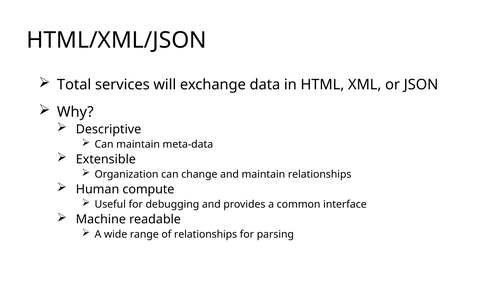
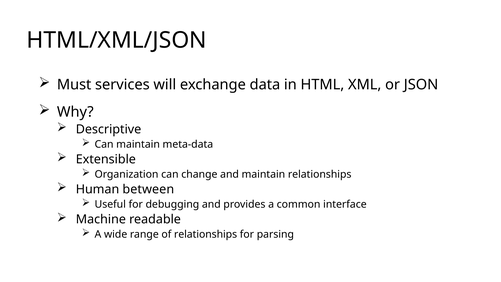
Total: Total -> Must (74, 85)
compute: compute -> between (148, 189)
